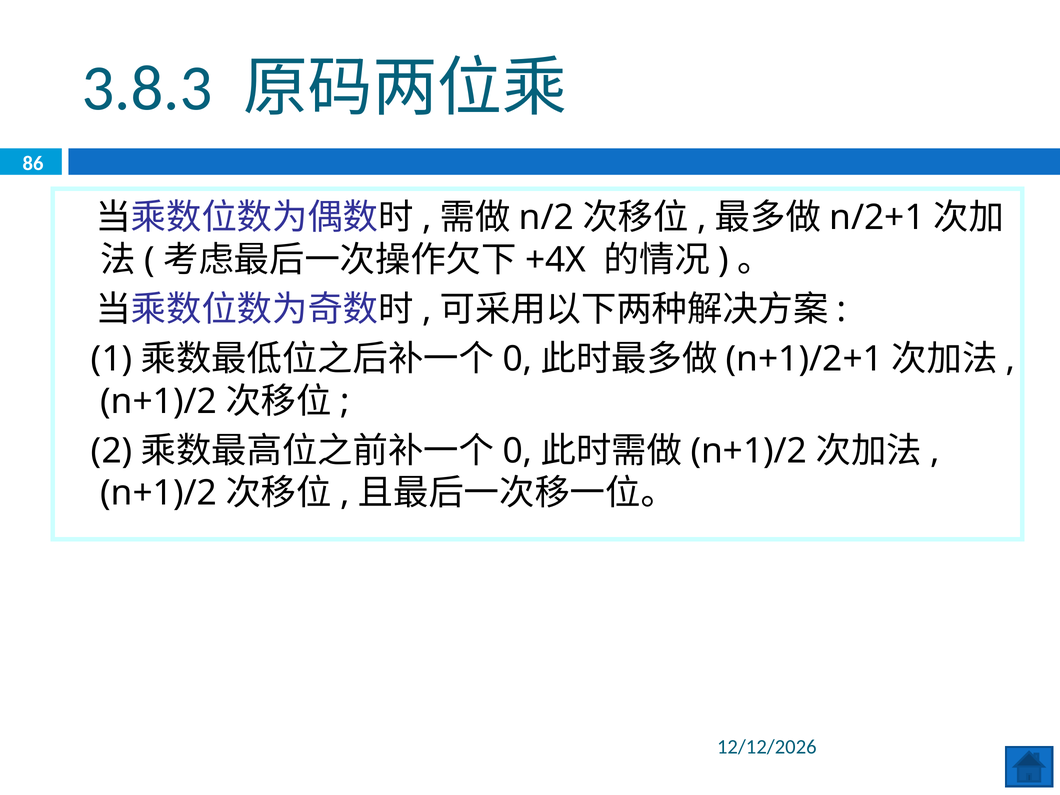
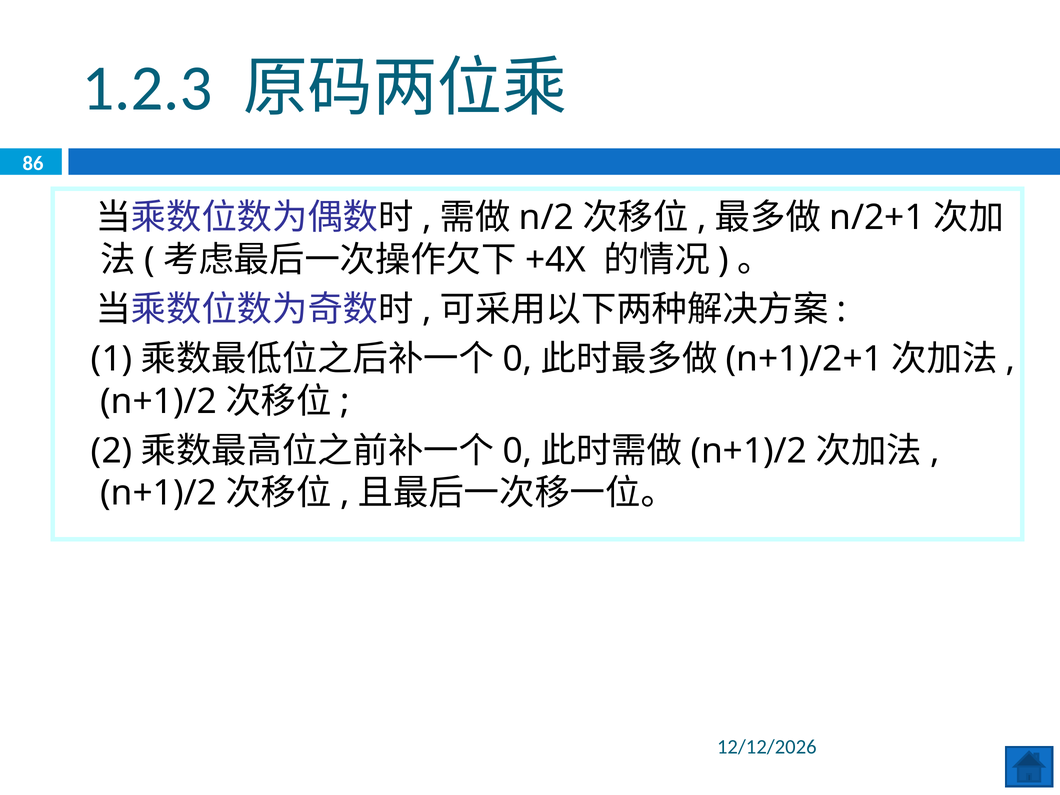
3.8.3: 3.8.3 -> 1.2.3 (147, 88)
